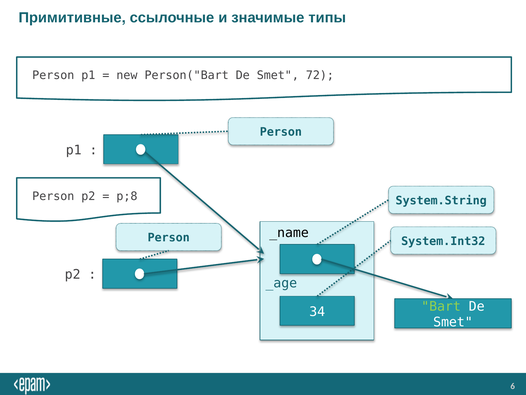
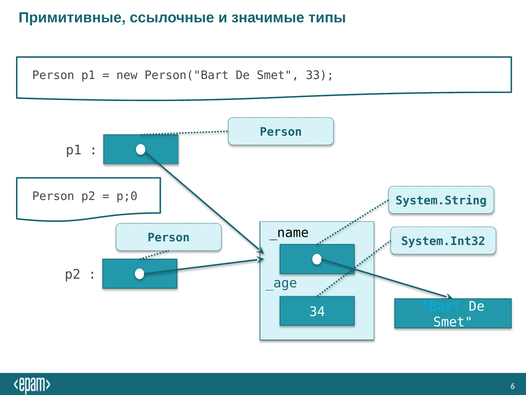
72: 72 -> 33 (320, 75)
p;8: p;8 -> p;0 (127, 196)
Bart colour: light green -> light blue (441, 306)
